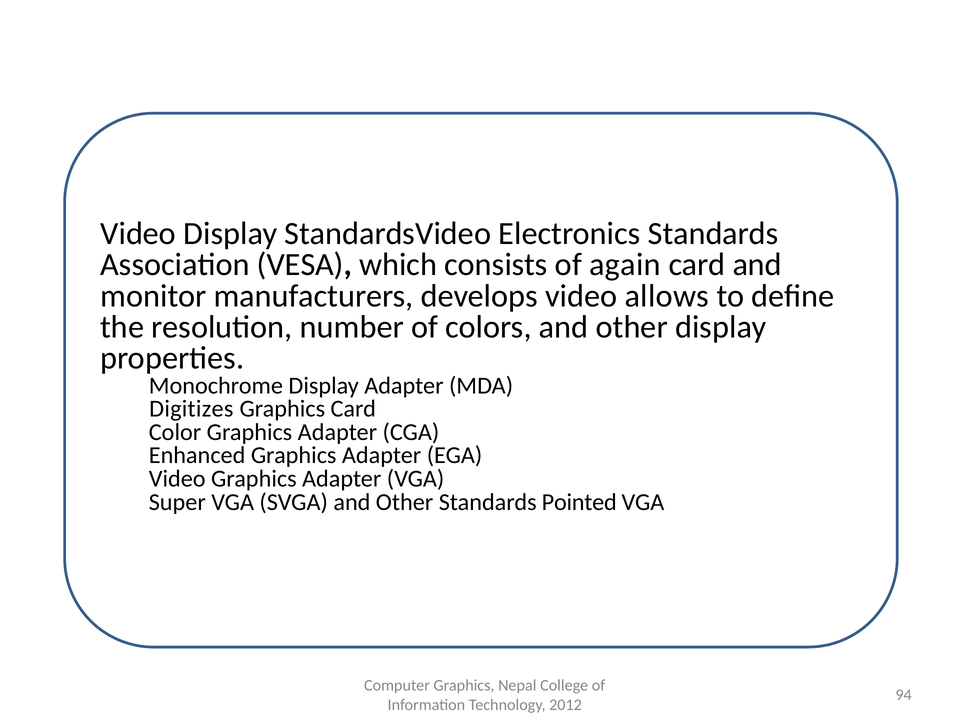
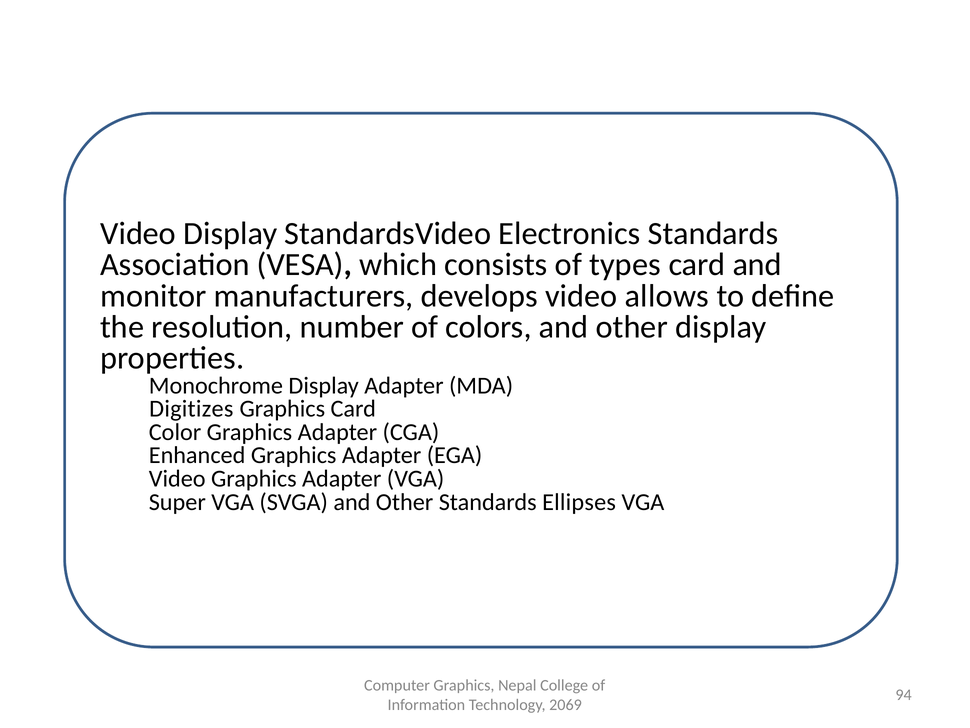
again: again -> types (625, 265)
Pointed: Pointed -> Ellipses (579, 502)
2012: 2012 -> 2069 (566, 704)
